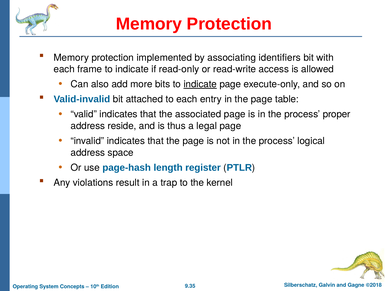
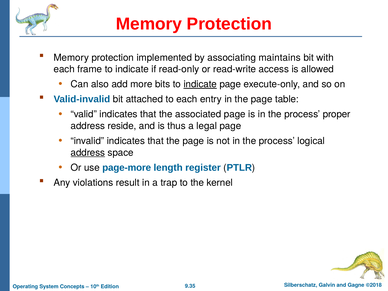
identifiers: identifiers -> maintains (280, 58)
address underline: none -> present (88, 153)
page-hash: page-hash -> page-more (127, 168)
